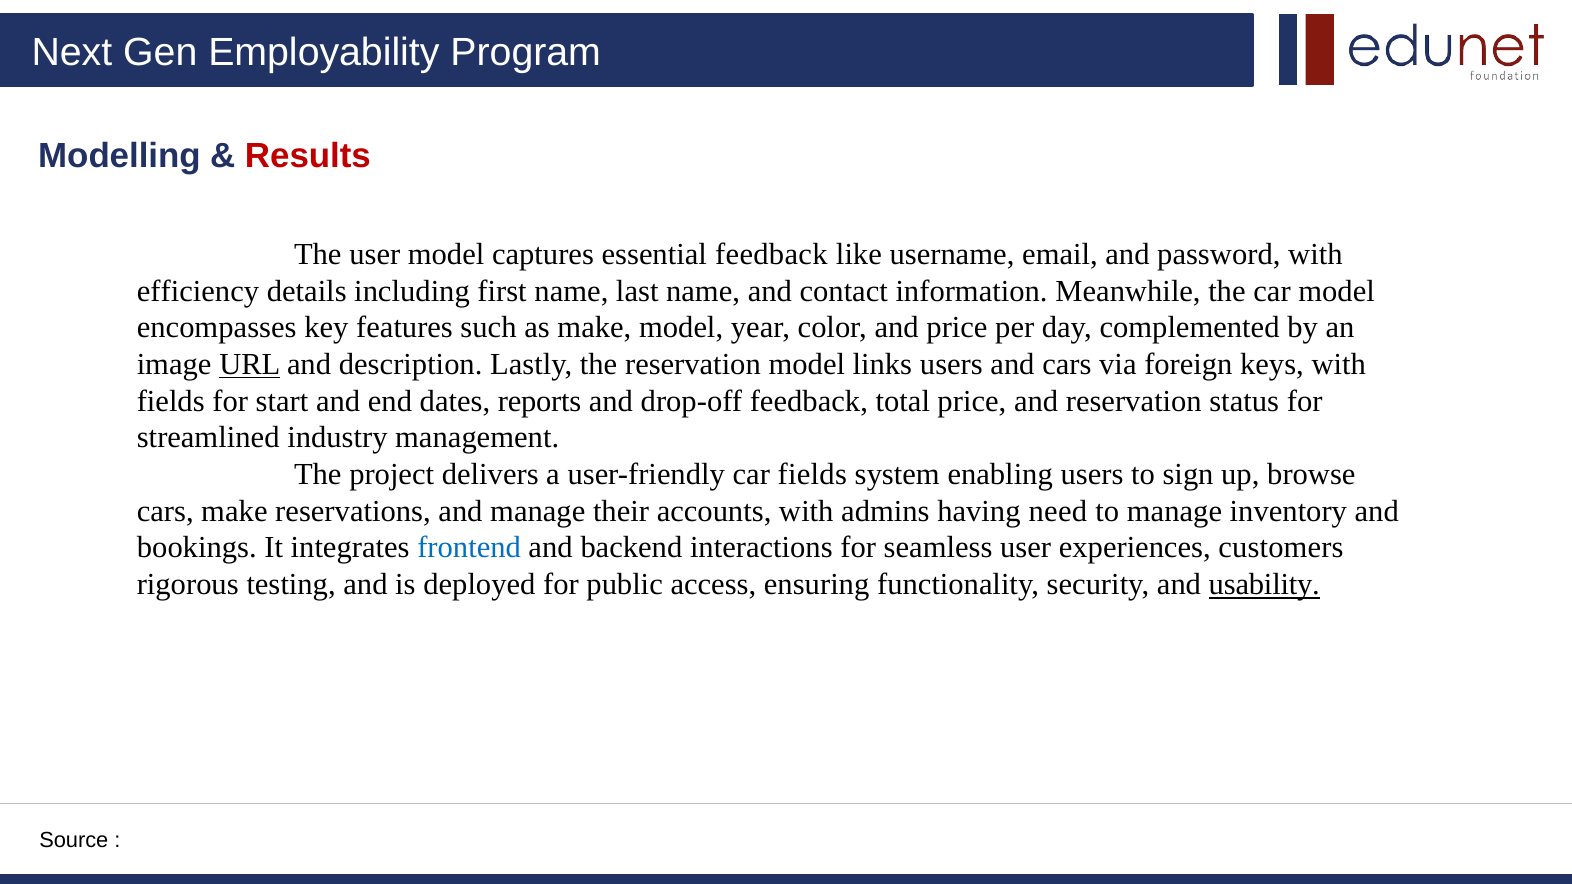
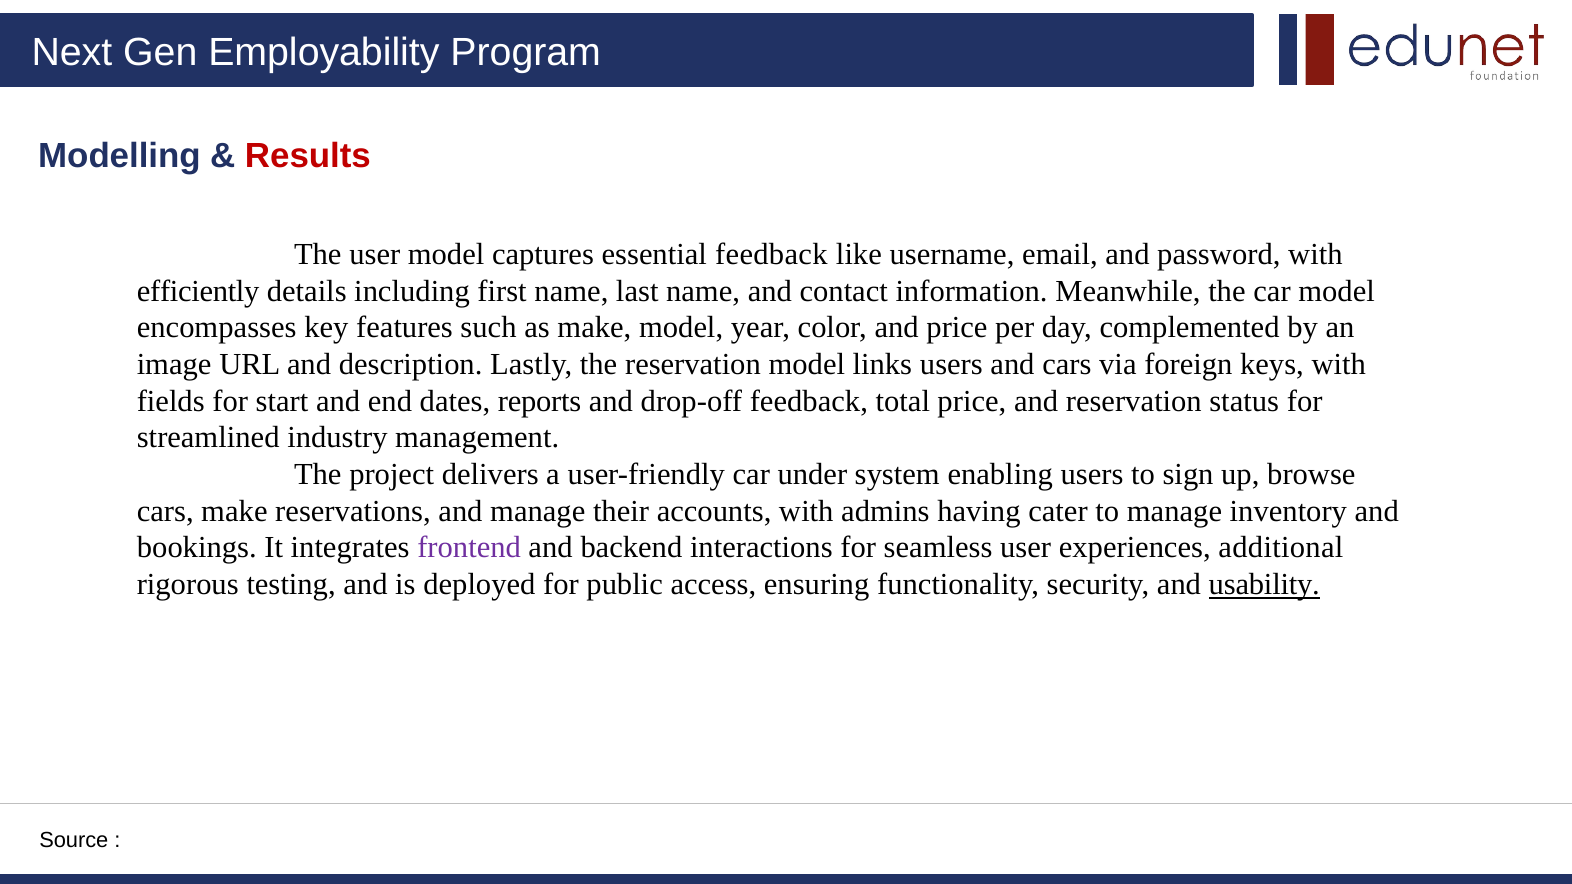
efficiency: efficiency -> efficiently (198, 291)
URL underline: present -> none (250, 364)
car fields: fields -> under (812, 475)
need: need -> cater (1058, 511)
frontend colour: blue -> purple (469, 548)
customers: customers -> additional (1281, 548)
